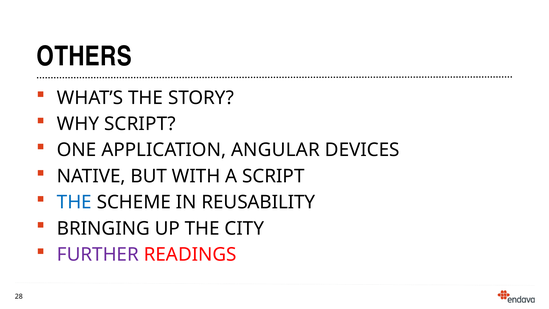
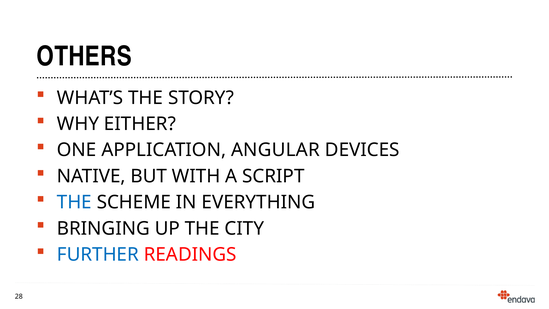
WHY SCRIPT: SCRIPT -> EITHER (140, 124)
REUSABILITY: REUSABILITY -> EVERYTHING (258, 202)
FURTHER colour: purple -> blue (98, 254)
